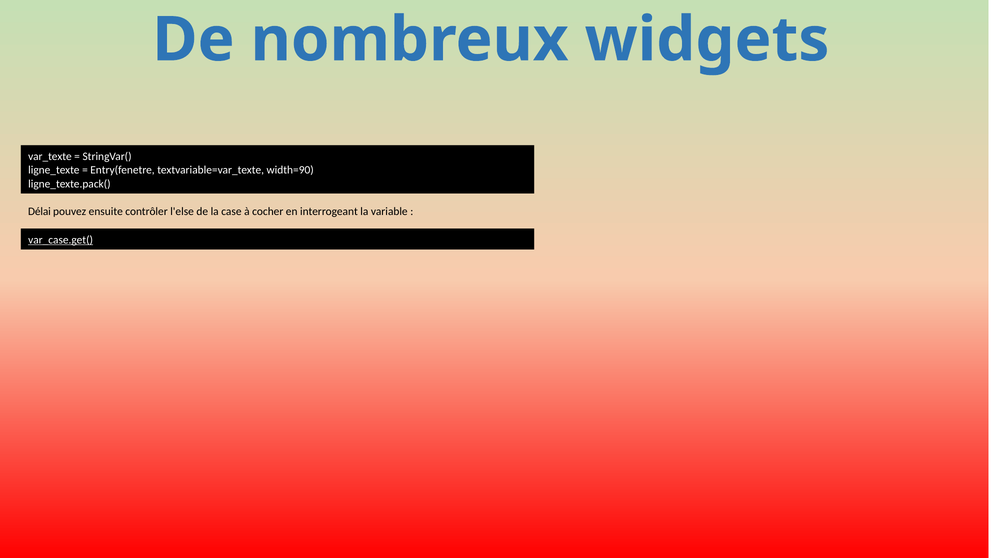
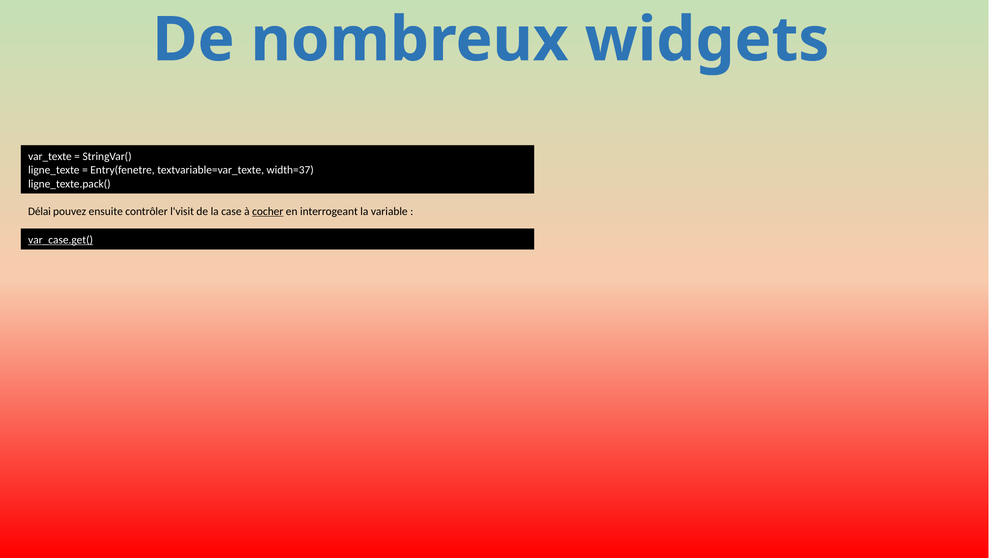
width=90: width=90 -> width=37 (290, 170)
l'else: l'else -> l'visit (182, 211)
cocher underline: none -> present (268, 211)
